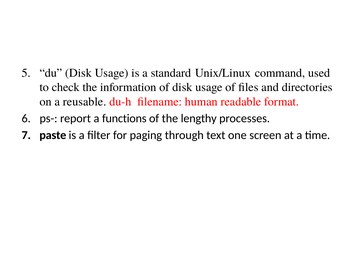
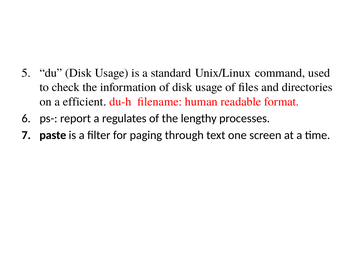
reusable: reusable -> efficient (85, 102)
functions: functions -> regulates (124, 118)
